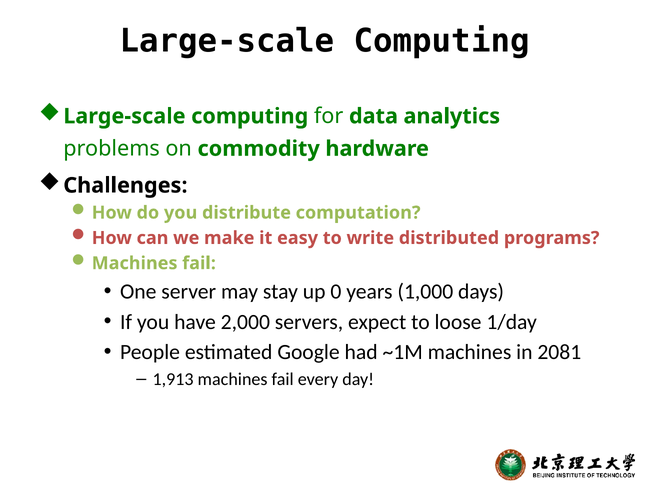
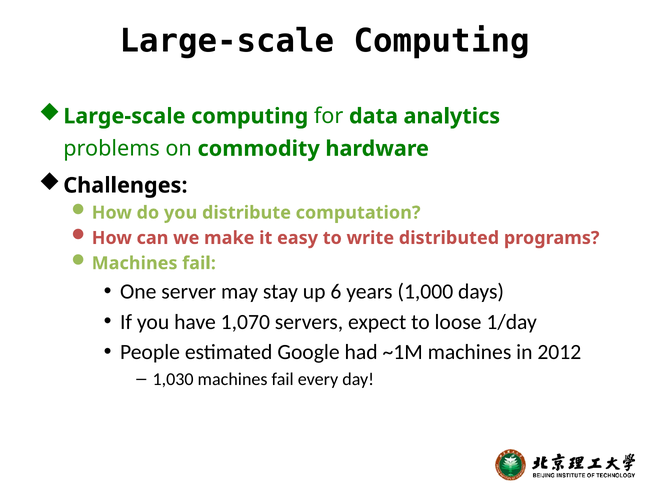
0: 0 -> 6 (336, 291)
2,000: 2,000 -> 1,070 (245, 322)
2081: 2081 -> 2012 (559, 352)
1,913: 1,913 -> 1,030 (173, 379)
